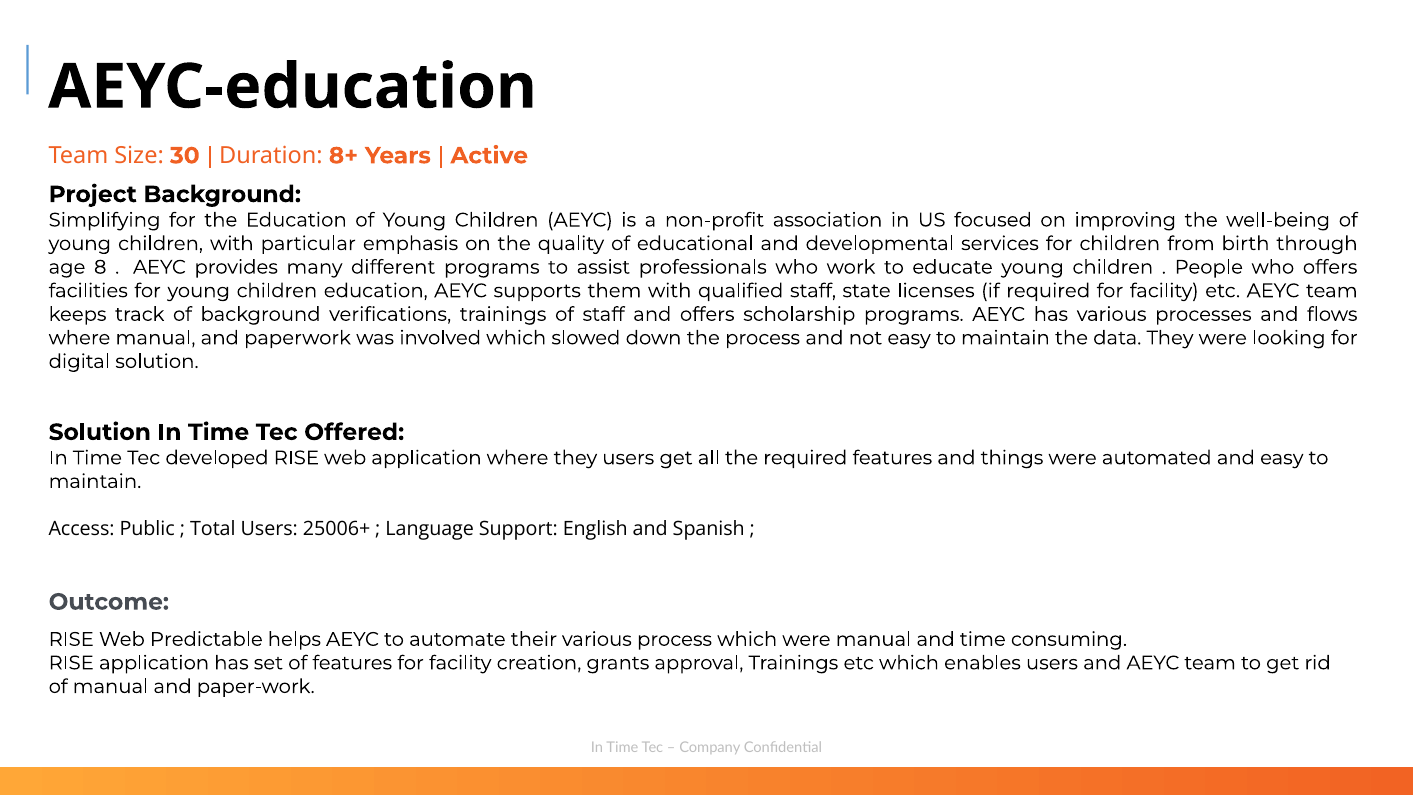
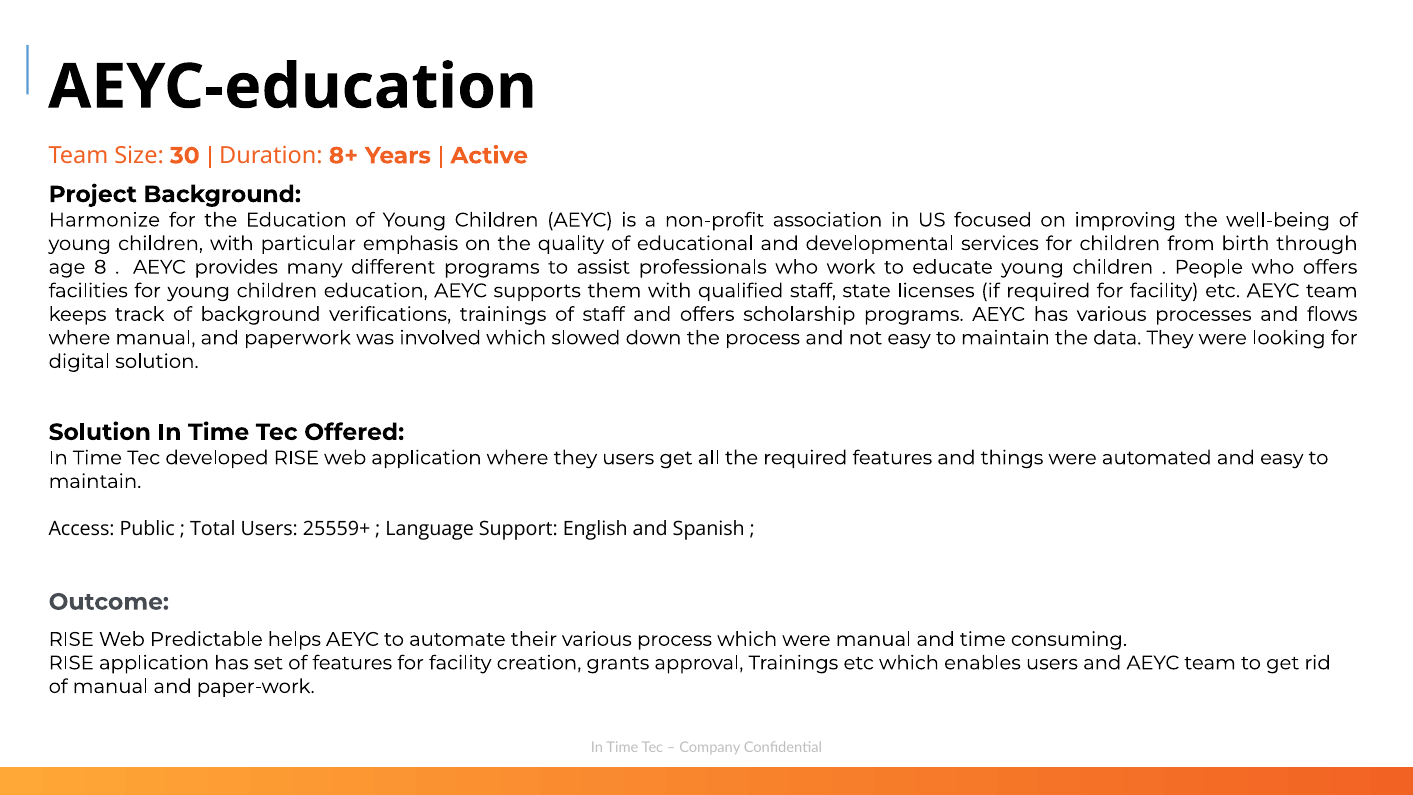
Simplifying: Simplifying -> Harmonize (104, 220)
25006+: 25006+ -> 25559+ (337, 528)
